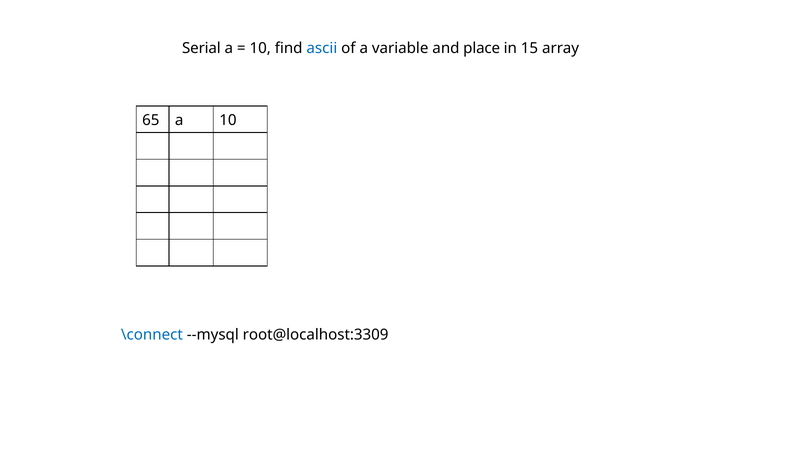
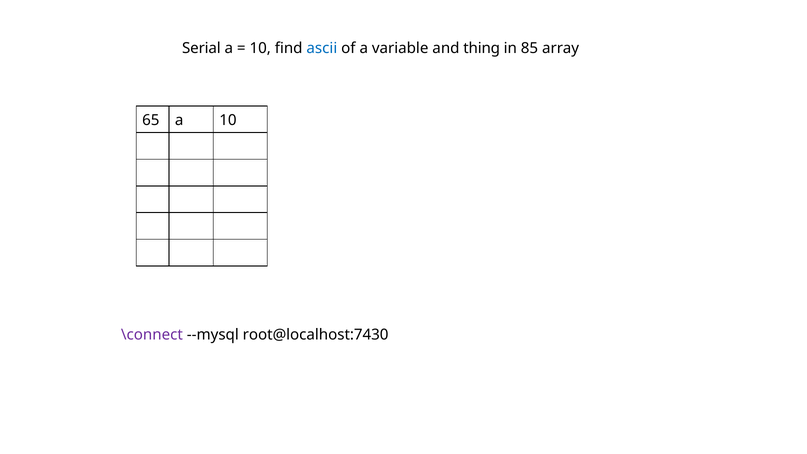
place: place -> thing (482, 48)
15: 15 -> 85 (529, 48)
\connect colour: blue -> purple (152, 335)
root@localhost:3309: root@localhost:3309 -> root@localhost:7430 (316, 335)
